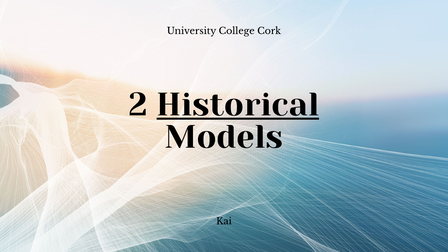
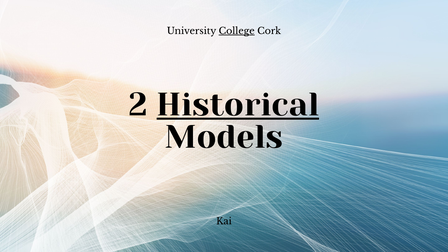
College underline: none -> present (237, 31)
